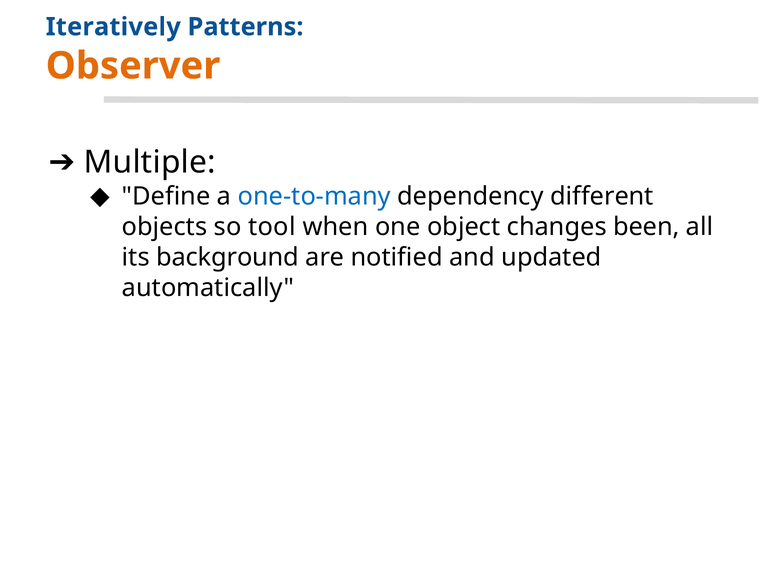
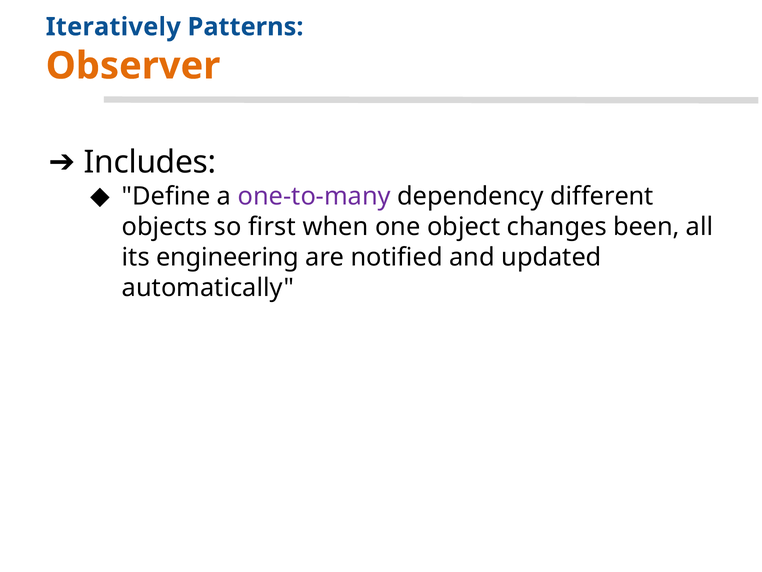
Multiple: Multiple -> Includes (150, 162)
one-to-many colour: blue -> purple (314, 196)
tool: tool -> first (272, 227)
background: background -> engineering (228, 257)
